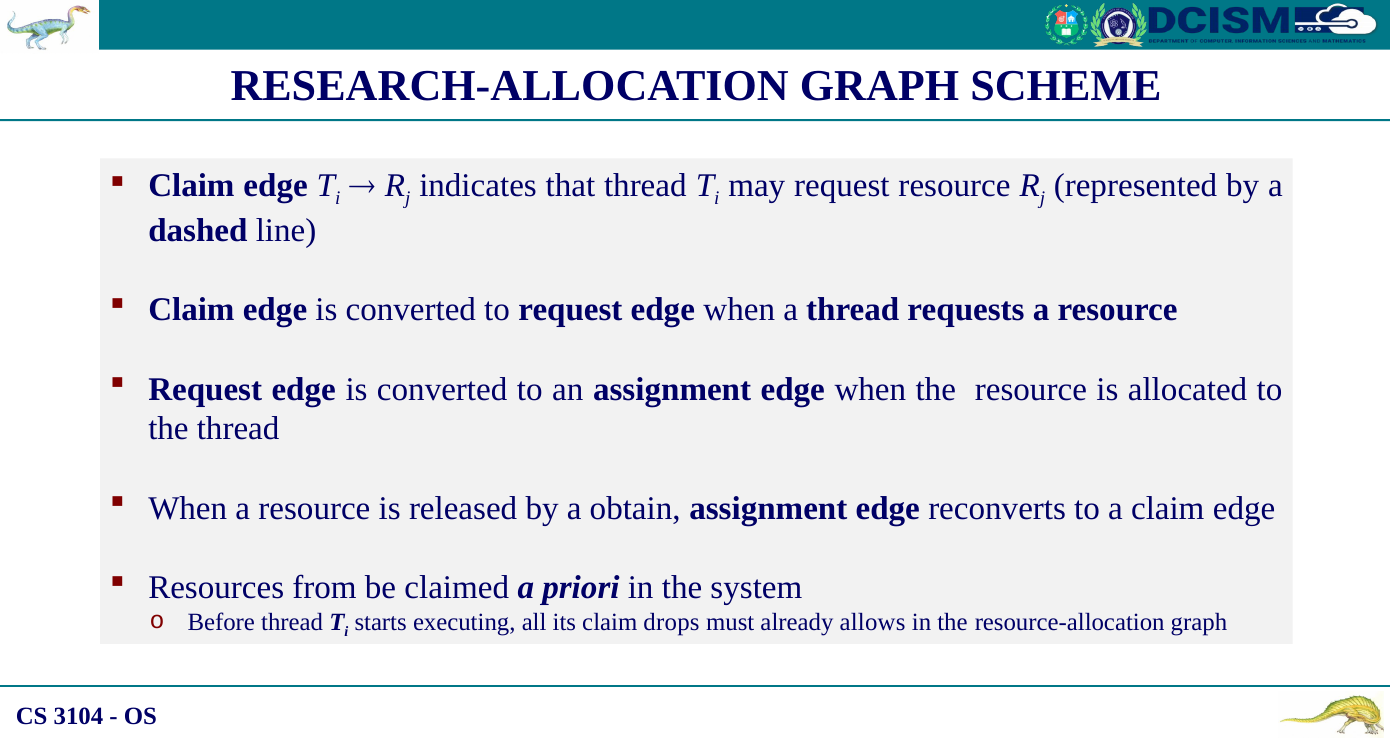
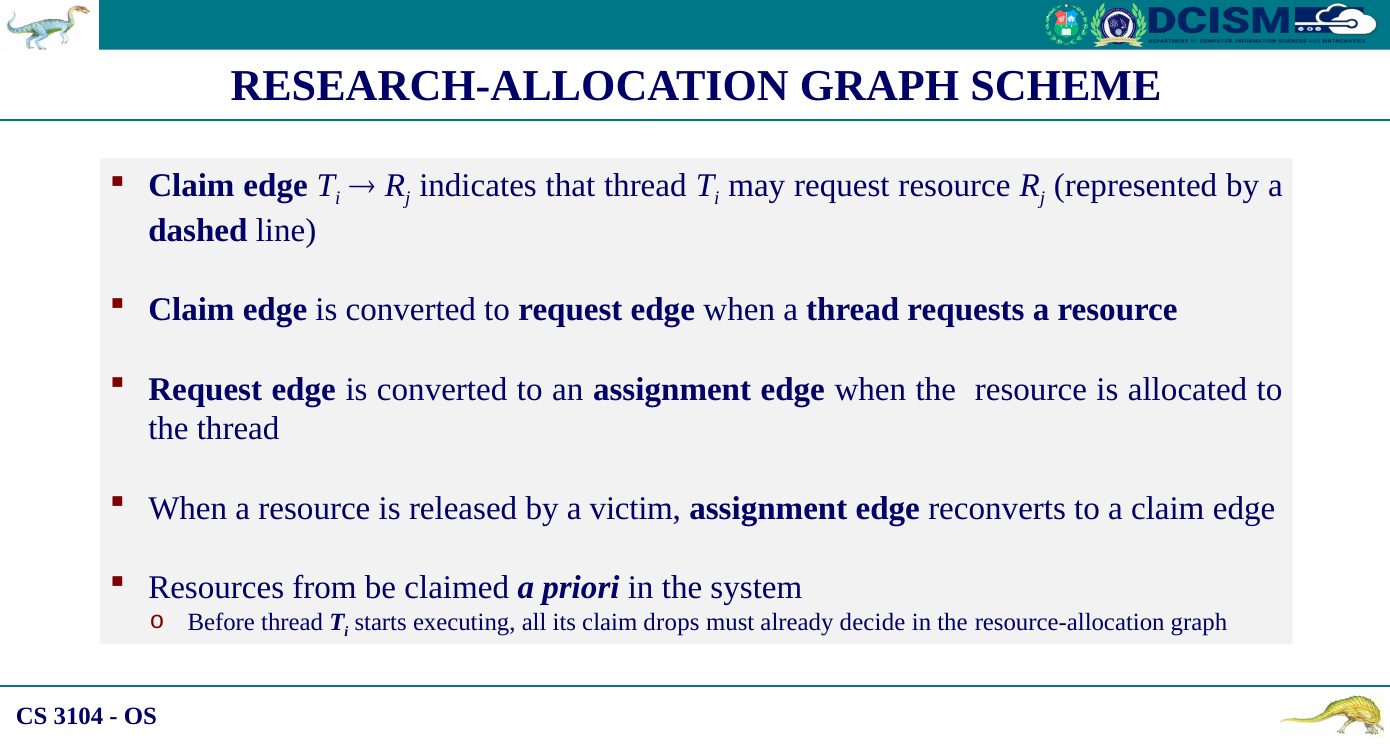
obtain: obtain -> victim (635, 509)
allows: allows -> decide (873, 622)
